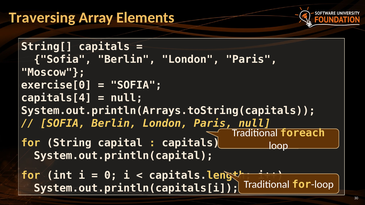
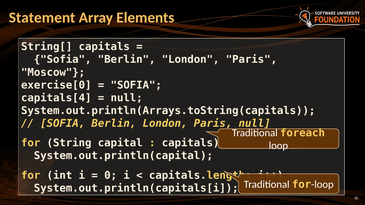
Traversing: Traversing -> Statement (42, 18)
